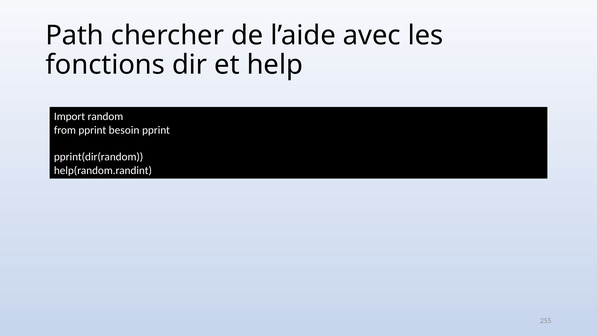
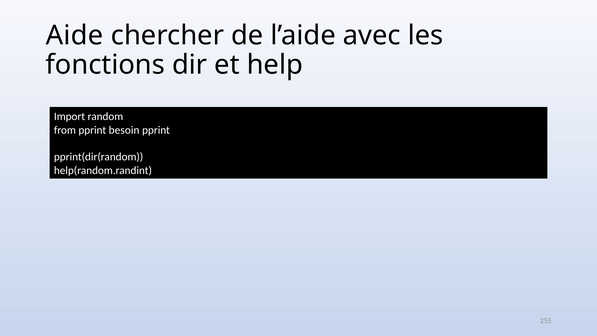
Path: Path -> Aide (75, 35)
